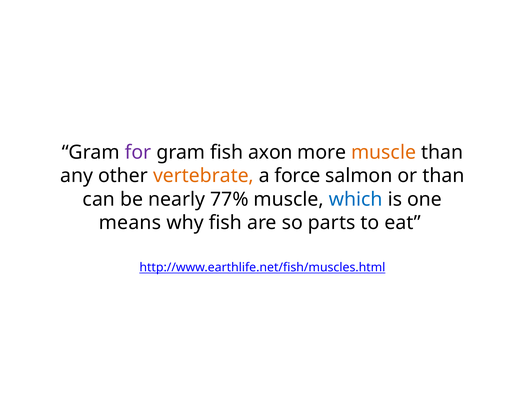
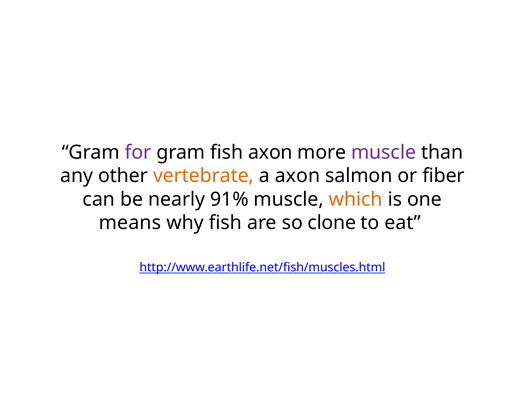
muscle colour: orange -> purple (384, 152)
a force: force -> axon (297, 176)
or than: than -> fiber (444, 176)
77%: 77% -> 91% (229, 199)
which colour: blue -> orange (356, 199)
parts: parts -> clone (332, 223)
